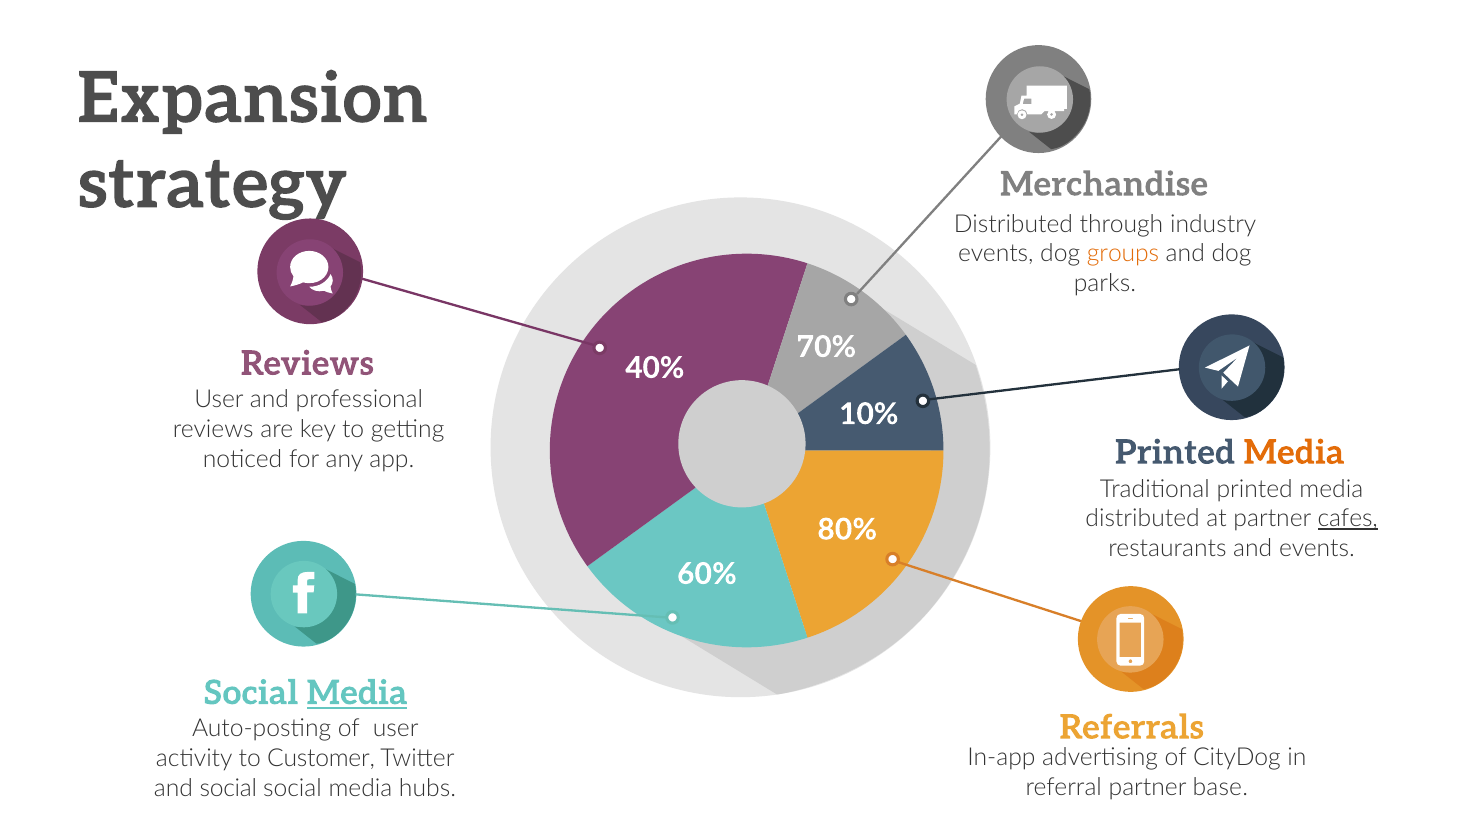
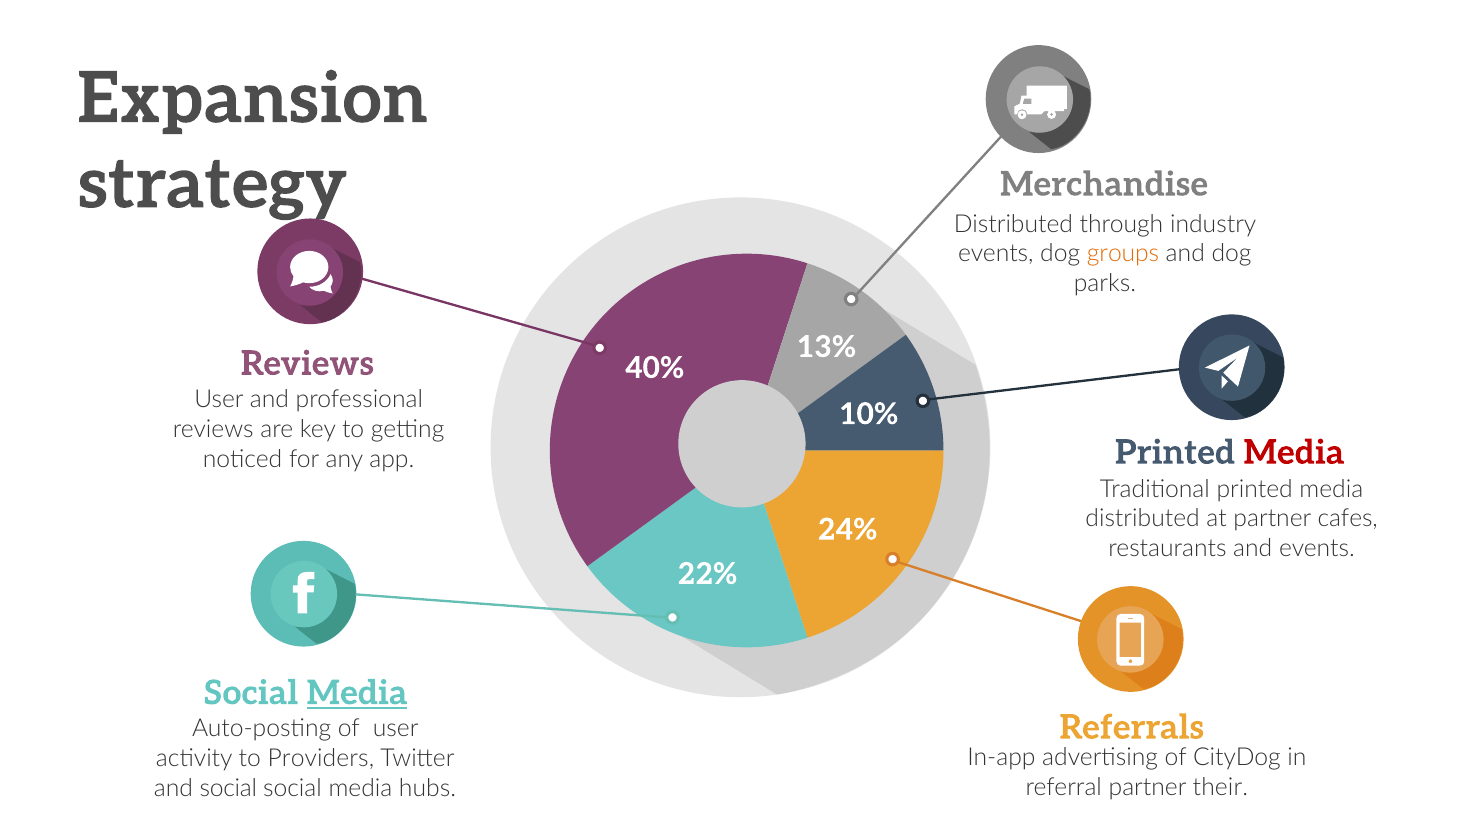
70%: 70% -> 13% (826, 347)
Media colour: orange -> red (1294, 453)
cafes underline: present -> none (1348, 519)
80%: 80% -> 24% (847, 530)
60%: 60% -> 22% (707, 574)
Customer: Customer -> Providers (321, 759)
base: base -> their (1220, 787)
